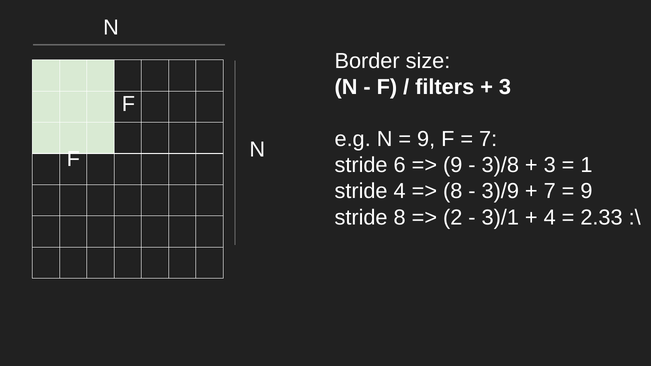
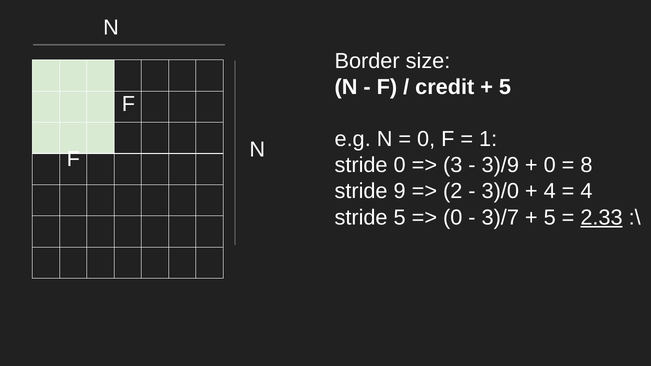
filters: filters -> credit (445, 87)
3: 3 -> 5 (505, 87)
9: 9 -> 0 (426, 139)
7: 7 -> 1 (488, 139)
stride 6: 6 -> 0 (400, 165)
9: 9 -> 3 (453, 165)
3)/8: 3)/8 -> 3)/9 (500, 165)
3: 3 -> 0 (550, 165)
1: 1 -> 8 (586, 165)
stride 4: 4 -> 9 (400, 191)
8: 8 -> 2 (453, 191)
3)/9: 3)/9 -> 3)/0 (500, 191)
7: 7 -> 4 (550, 191)
9: 9 -> 4 (586, 191)
stride 8: 8 -> 5 (400, 217)
2: 2 -> 0 (453, 217)
3)/1: 3)/1 -> 3)/7 (500, 217)
4: 4 -> 5 (550, 217)
2.33 underline: none -> present (601, 217)
